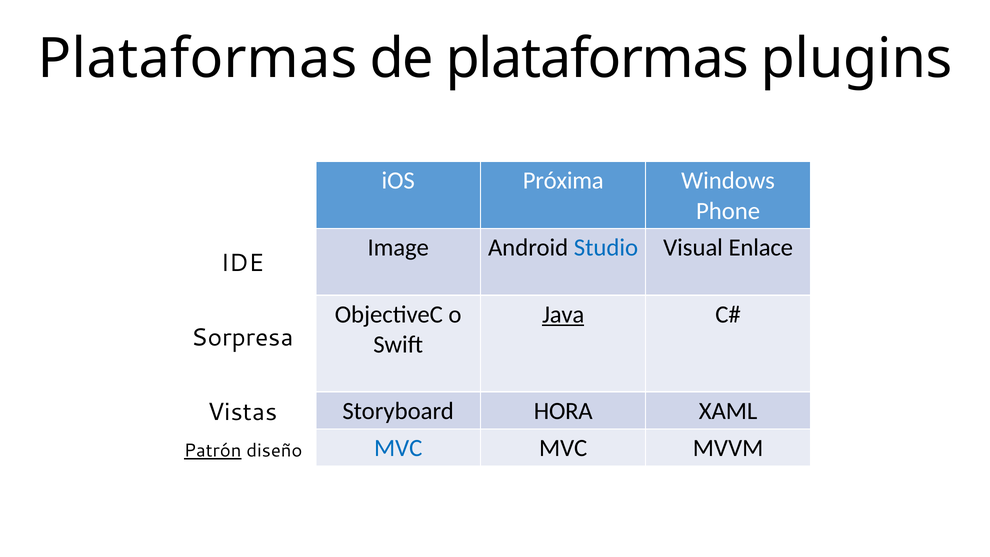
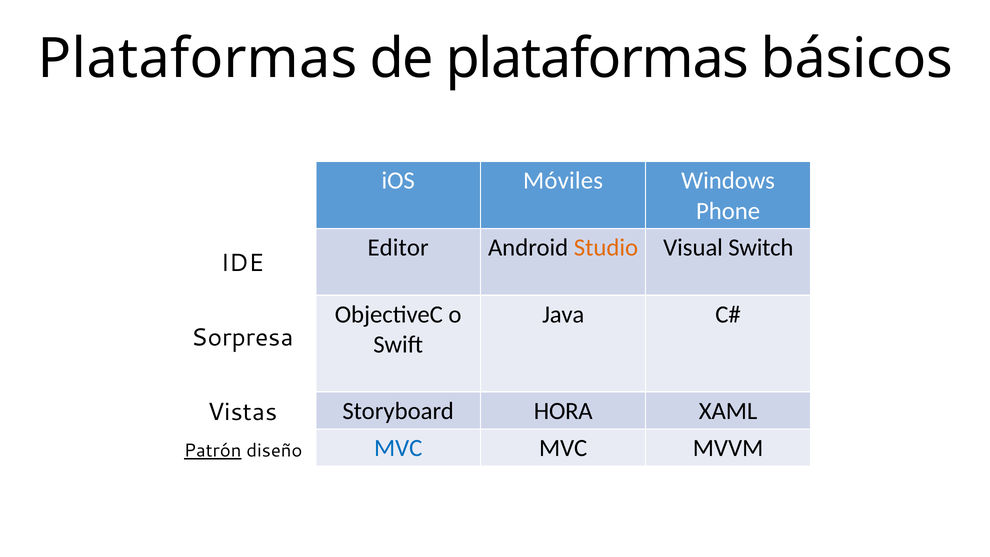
plugins: plugins -> básicos (857, 59)
Próxima: Próxima -> Móviles (563, 181)
Image: Image -> Editor (398, 248)
Studio colour: blue -> orange (606, 248)
Enlace: Enlace -> Switch (761, 248)
Java underline: present -> none (563, 314)
